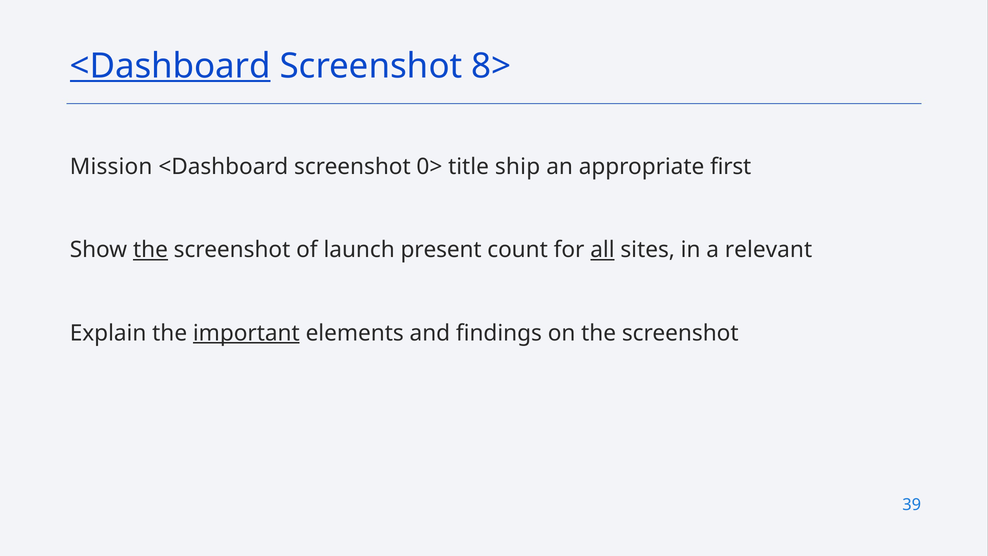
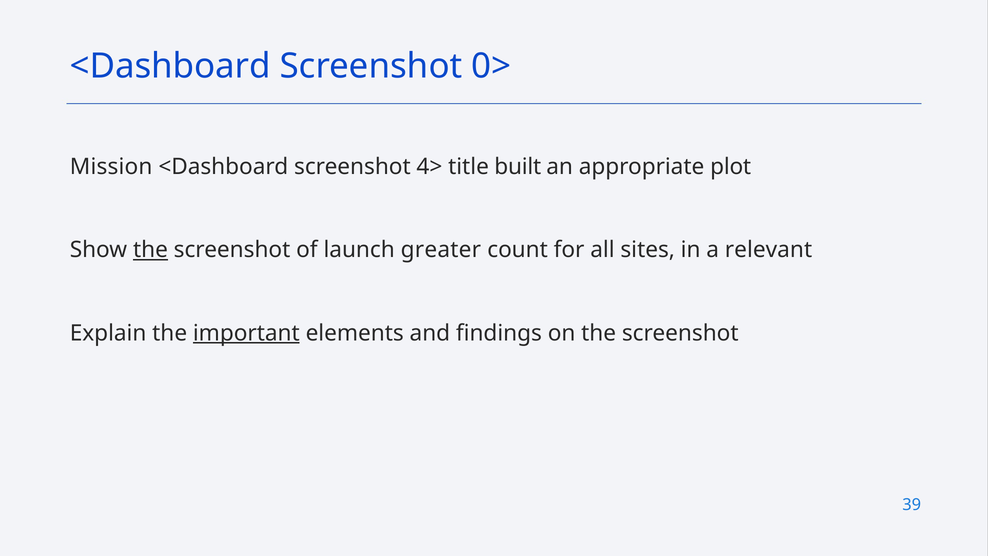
<Dashboard underline: present -> none (170, 66)
8>: 8> -> 0> (491, 66)
0>: 0> -> 4> (429, 167)
ship: ship -> built (518, 167)
first: first -> plot (731, 167)
present: present -> greater (441, 250)
all underline: present -> none (602, 250)
